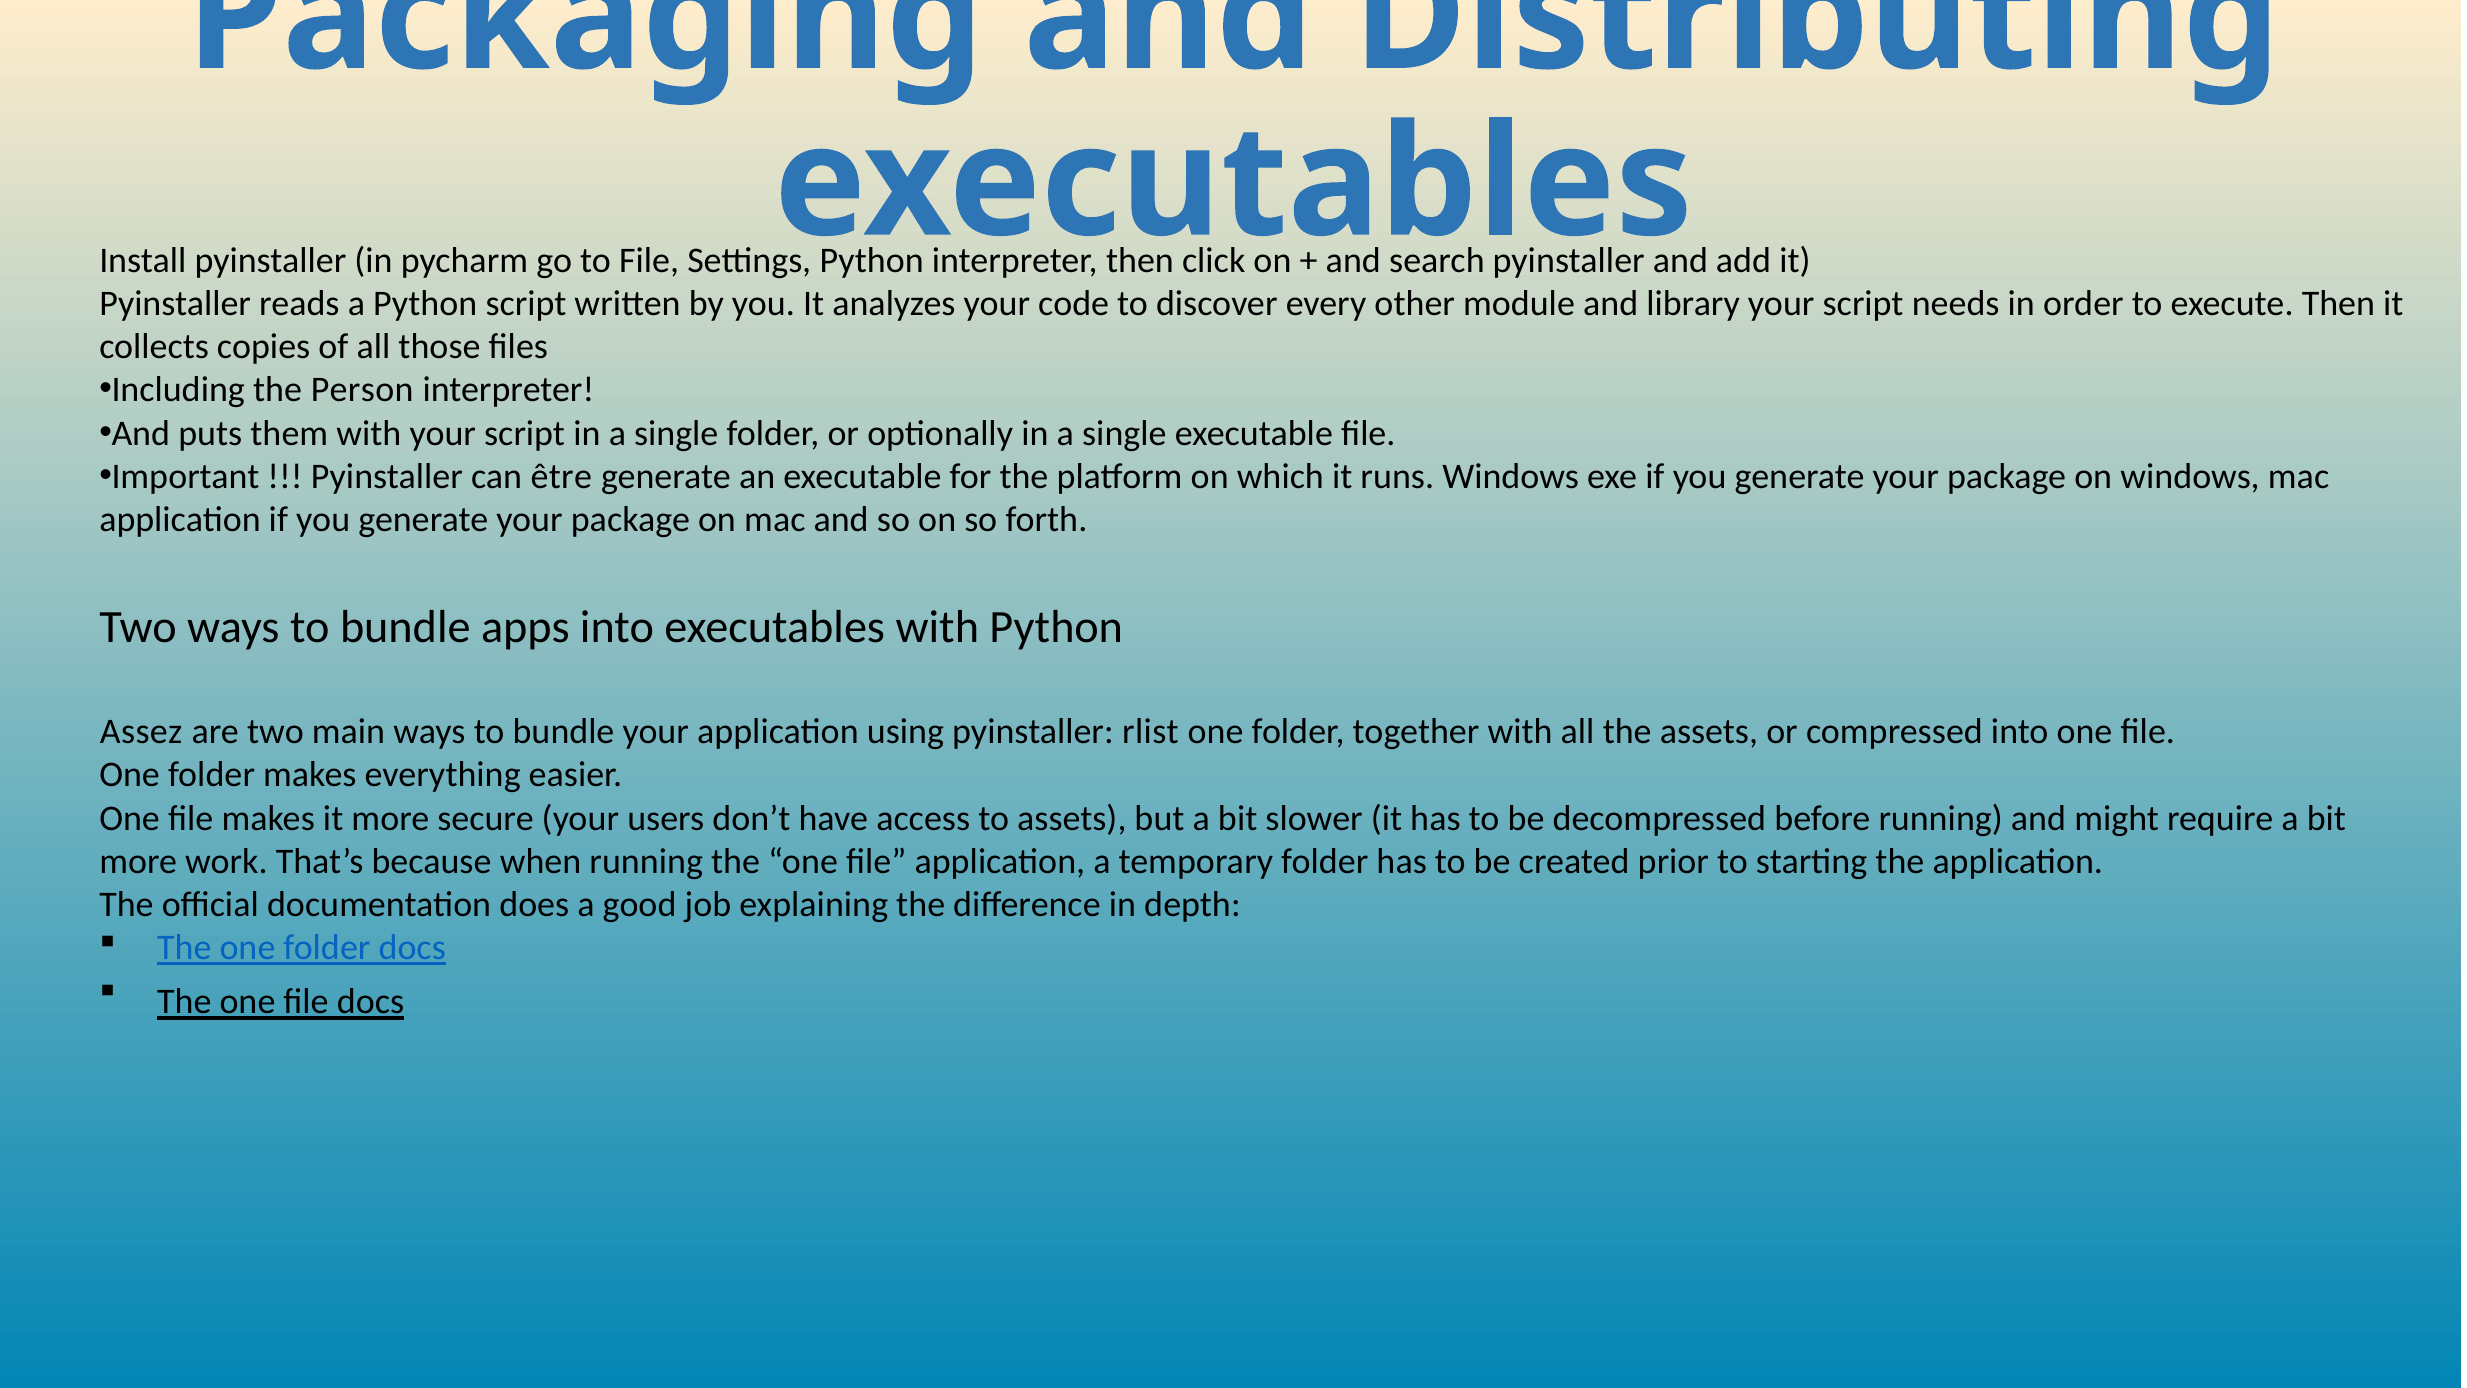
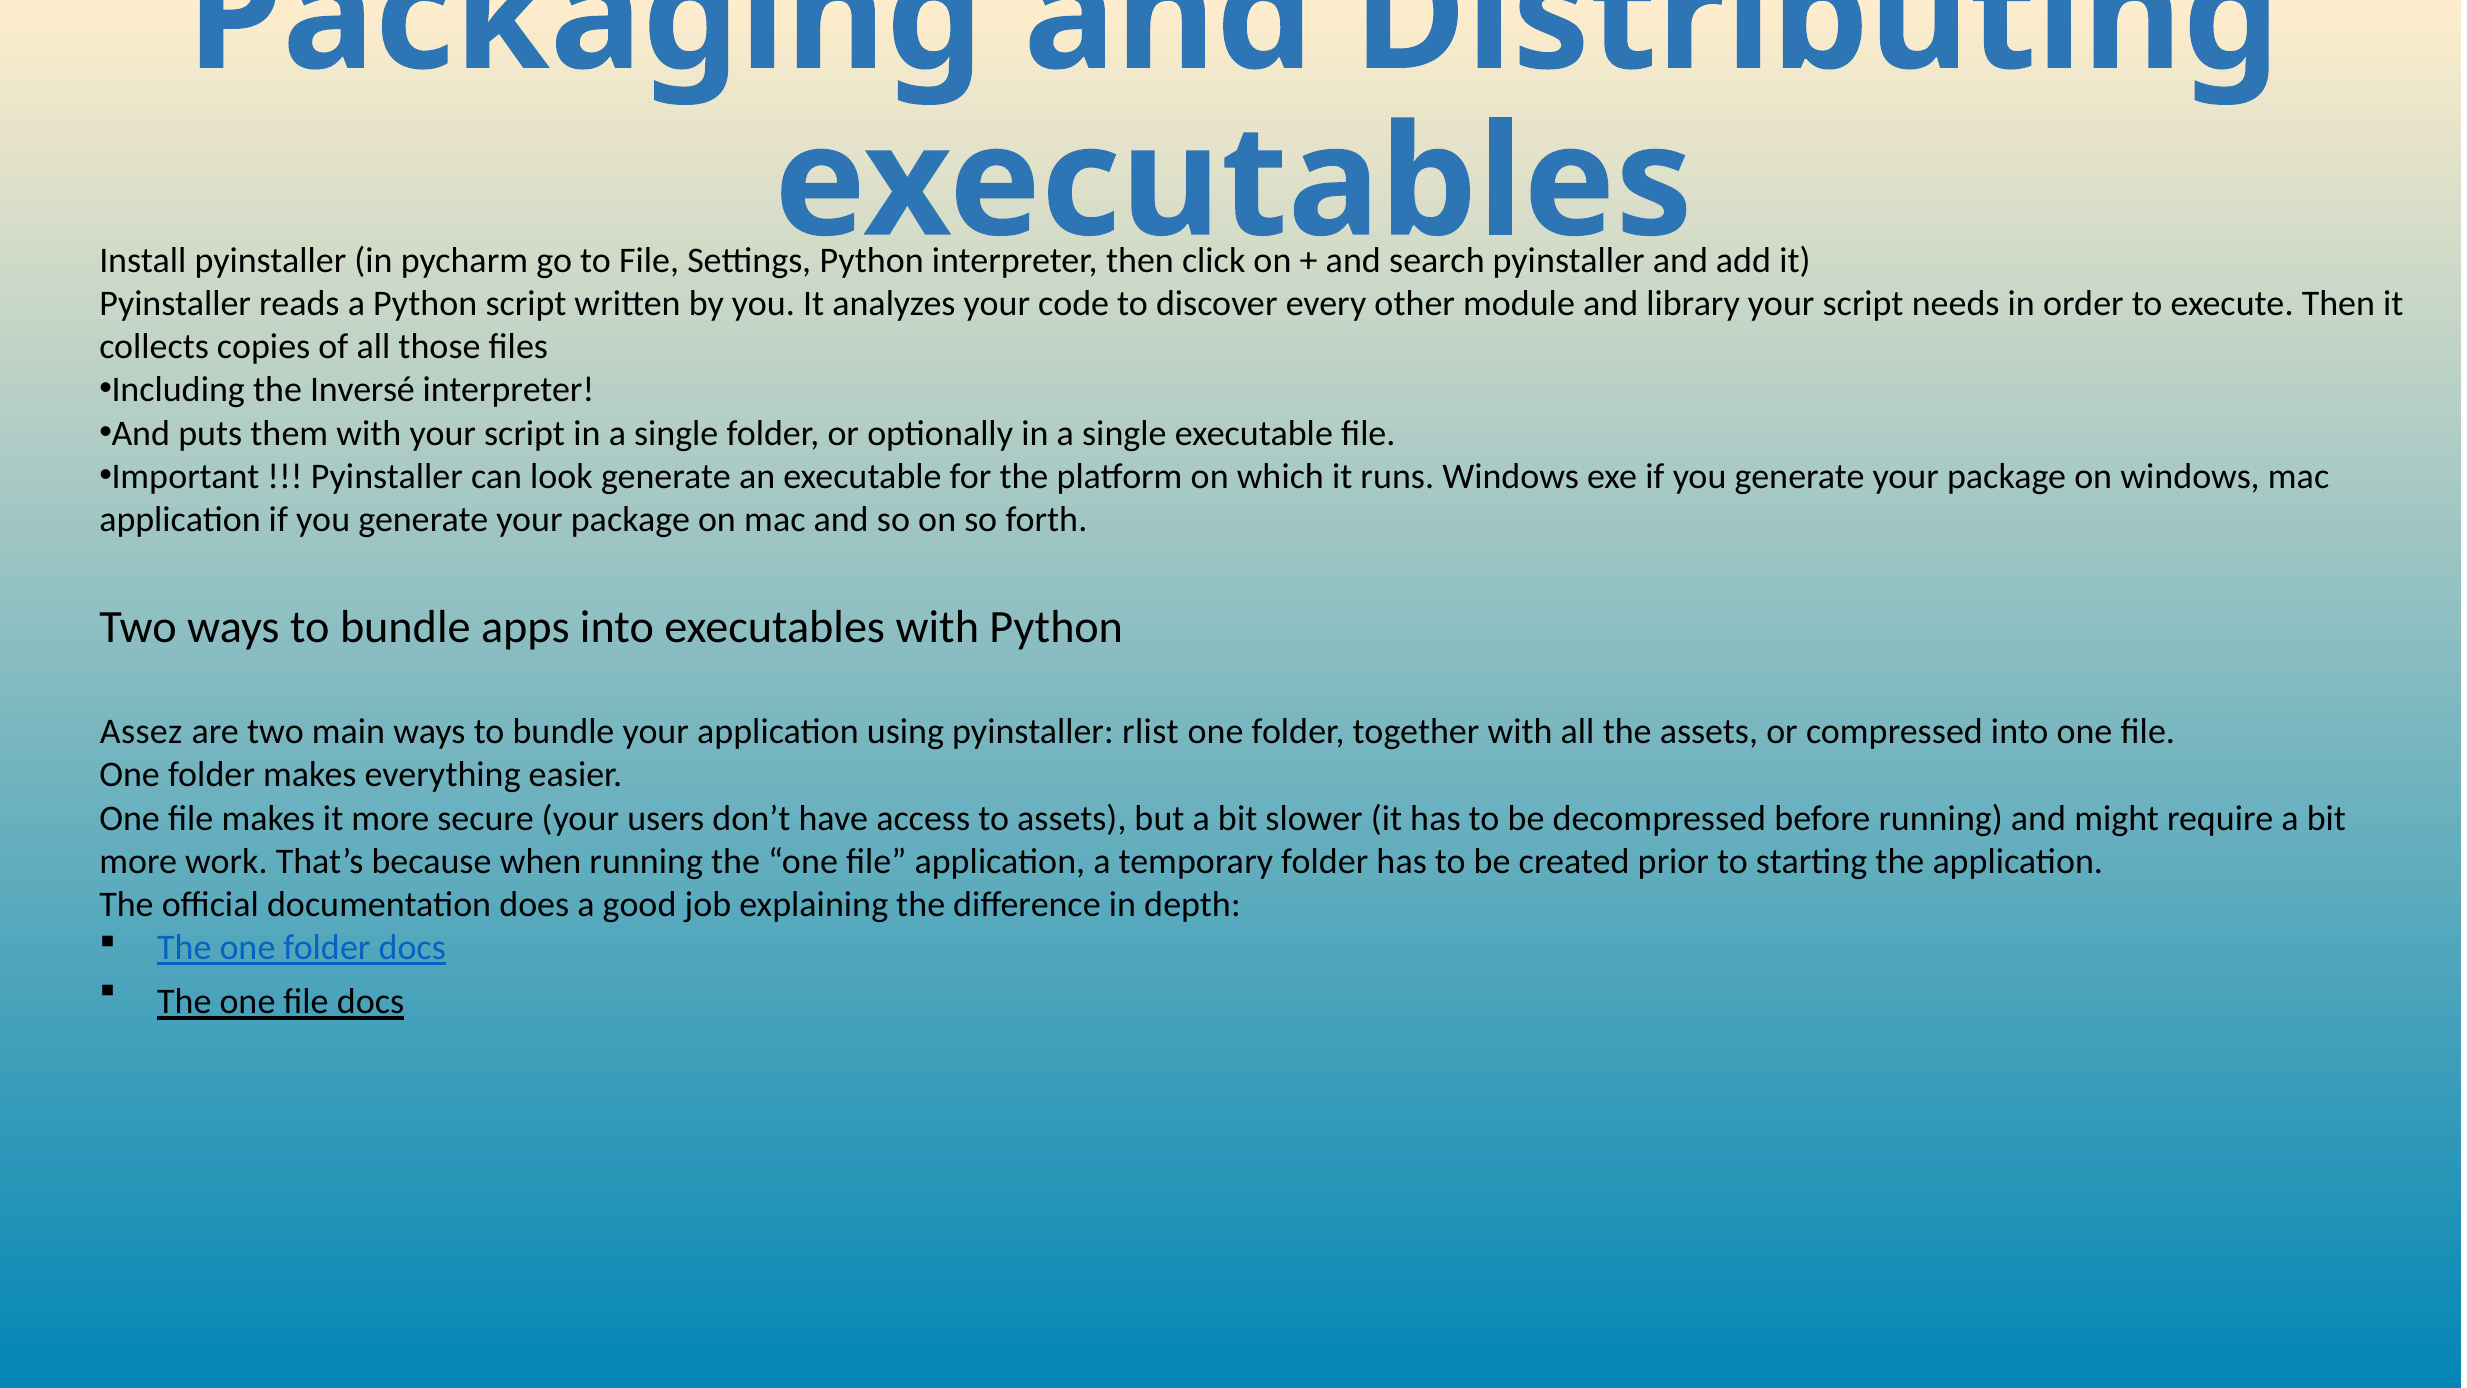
Person: Person -> Inversé (362, 390)
être: être -> look (561, 476)
